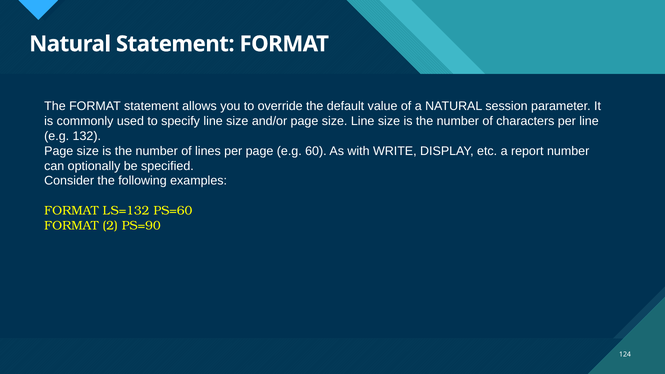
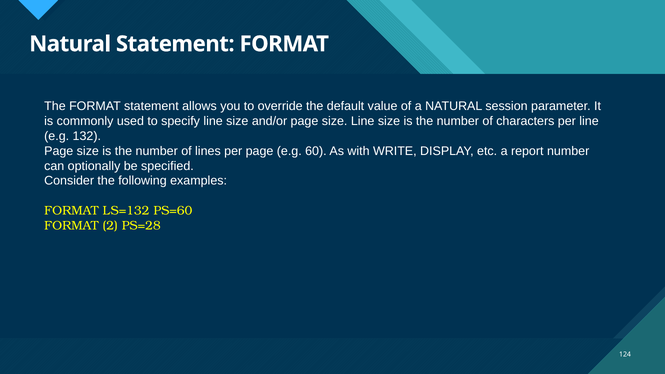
PS=90: PS=90 -> PS=28 (141, 226)
